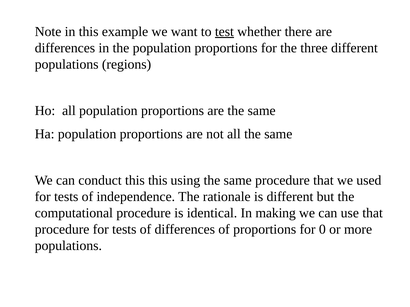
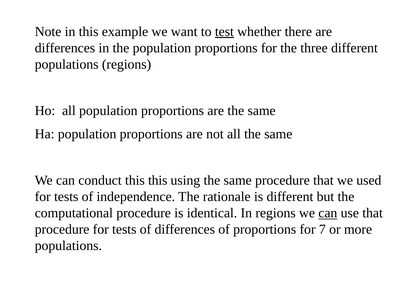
In making: making -> regions (276, 213)
can underline: none -> present (328, 213)
0: 0 -> 7 (322, 230)
